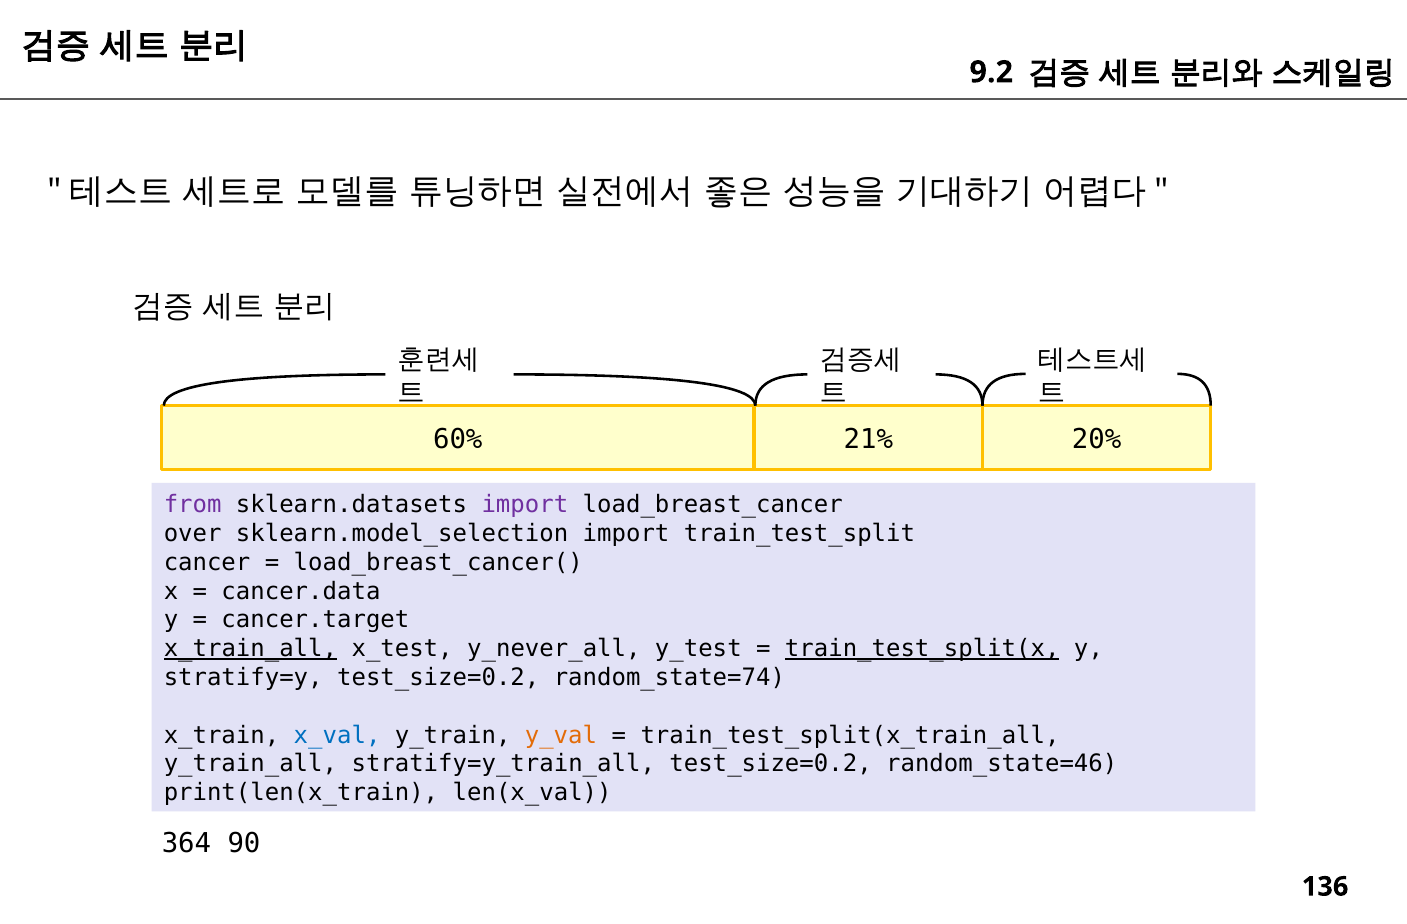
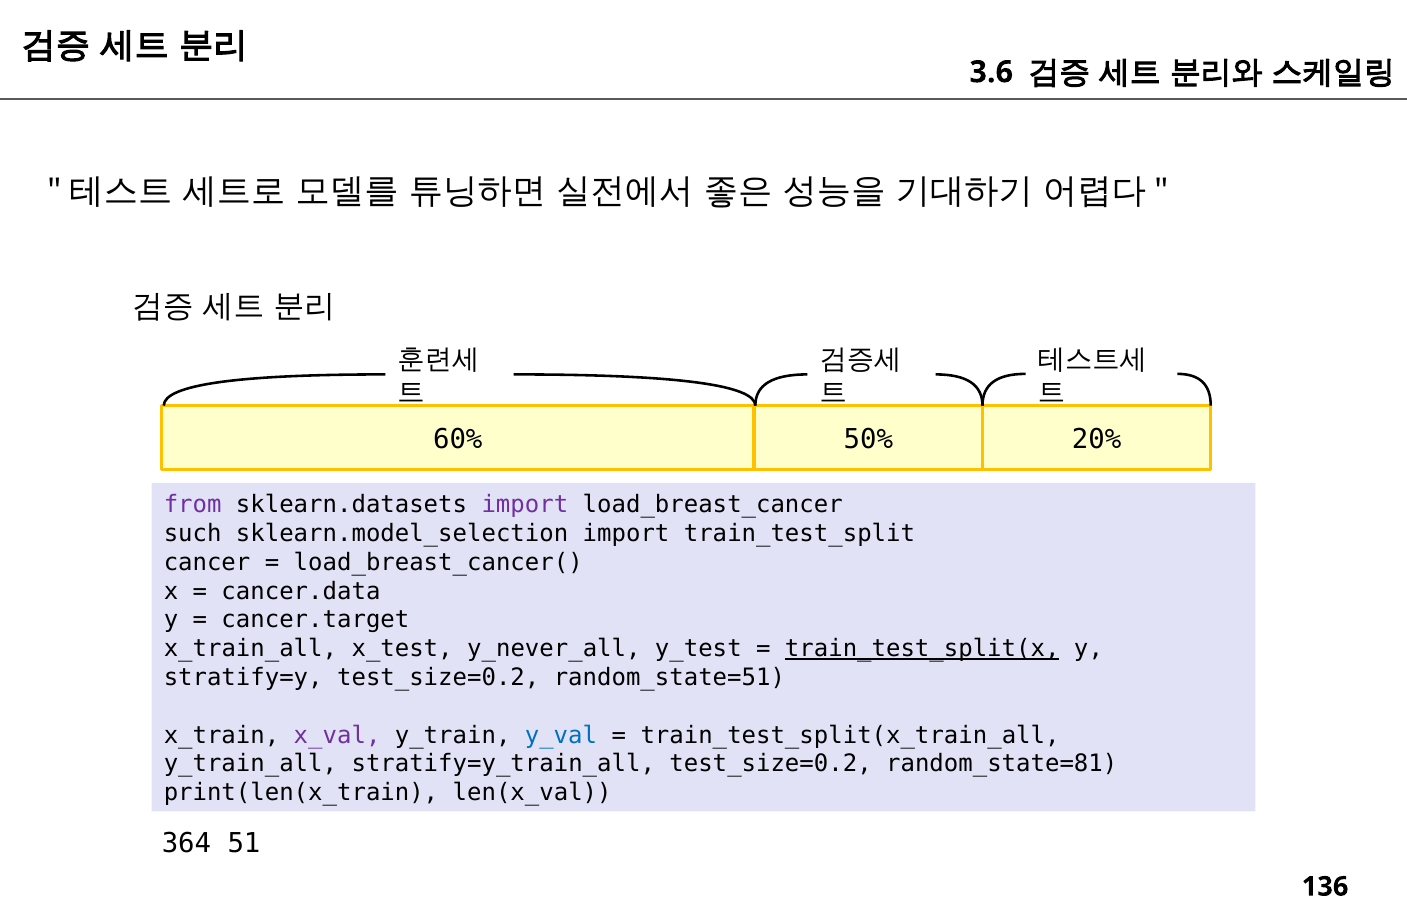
9.2: 9.2 -> 3.6 (991, 72)
21%: 21% -> 50% (868, 440)
over: over -> such (193, 534)
x_train_all underline: present -> none (250, 649)
random_state=74: random_state=74 -> random_state=51 (669, 678)
x_val colour: blue -> purple (337, 735)
y_val colour: orange -> blue (561, 735)
random_state=46: random_state=46 -> random_state=81 (1002, 764)
90: 90 -> 51 (244, 844)
